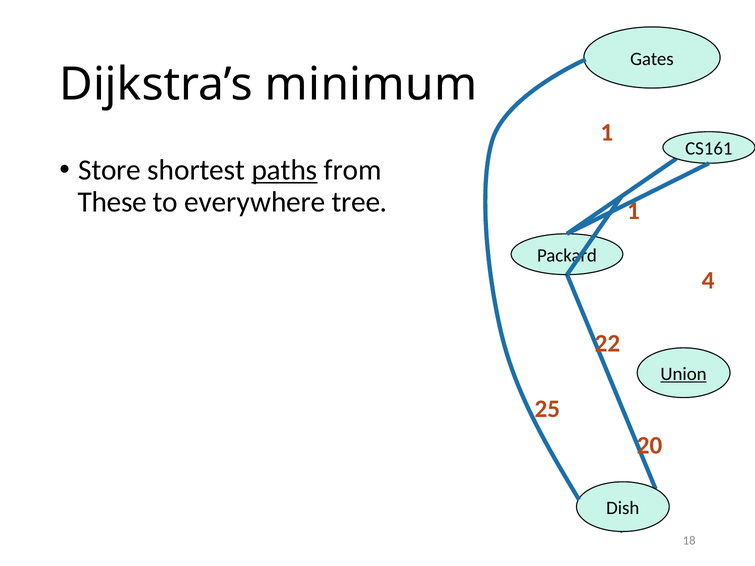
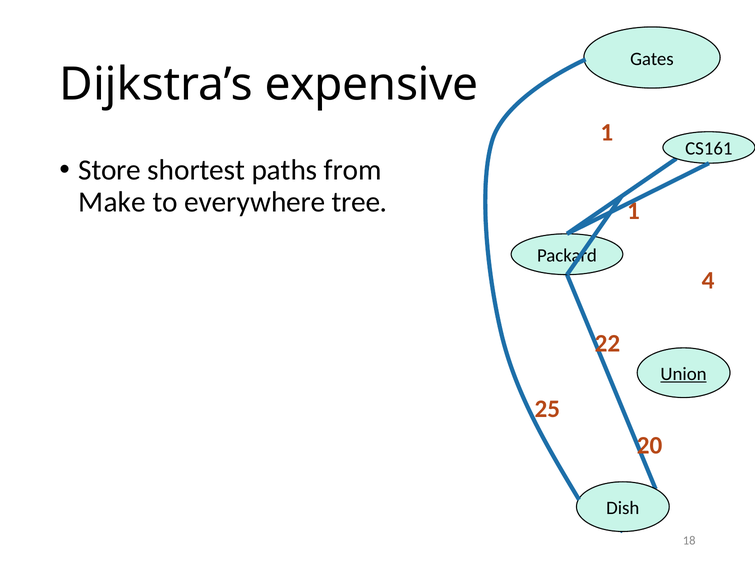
minimum: minimum -> expensive (371, 85)
paths underline: present -> none (284, 170)
These: These -> Make (112, 202)
